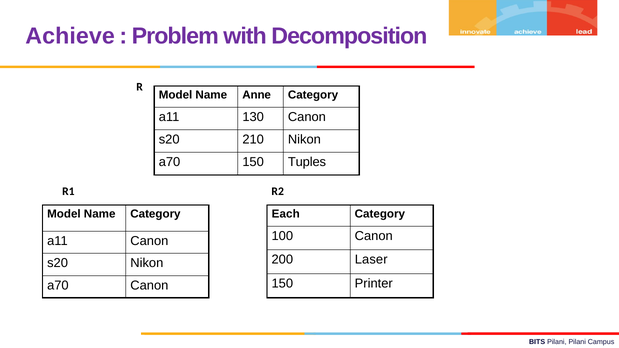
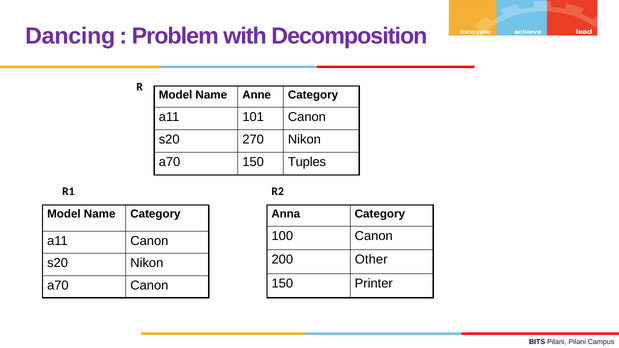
Achieve: Achieve -> Dancing (70, 36)
130: 130 -> 101 (253, 117)
210: 210 -> 270 (253, 140)
Each: Each -> Anna (286, 214)
Laser: Laser -> Other (371, 260)
